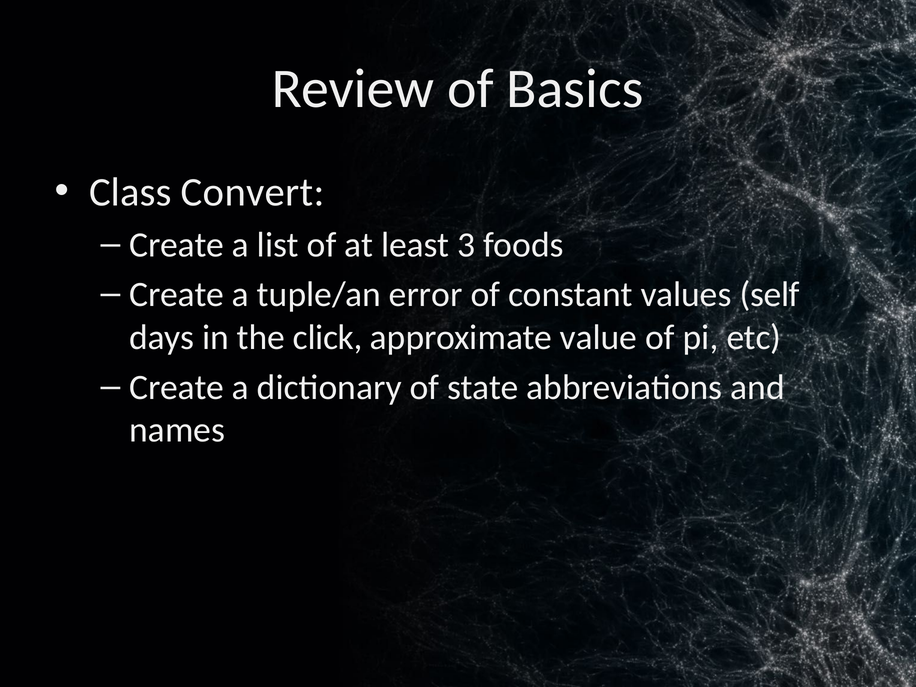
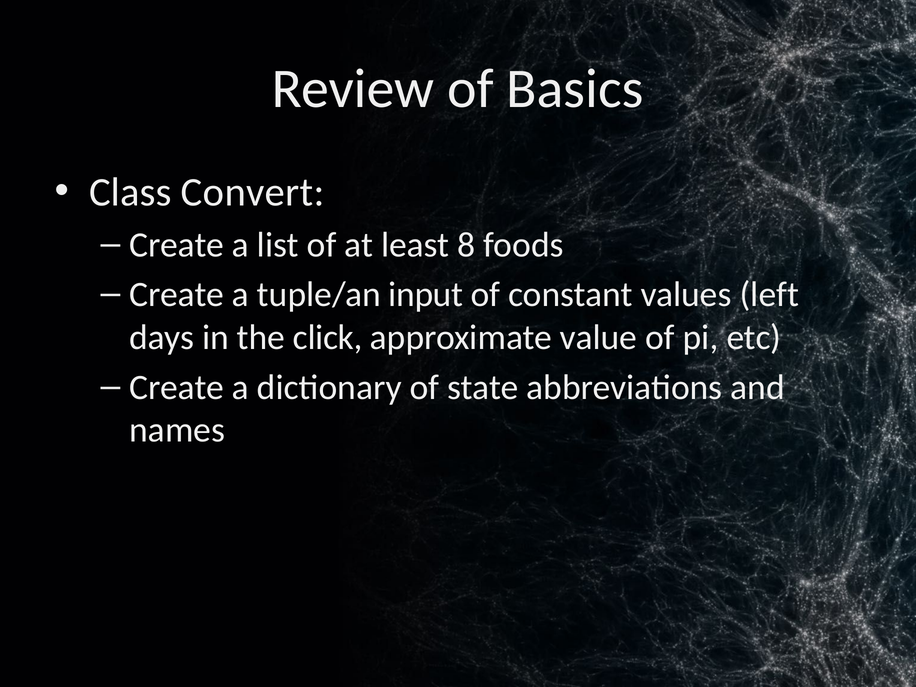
3: 3 -> 8 (466, 245)
error: error -> input (426, 295)
self: self -> left (769, 295)
